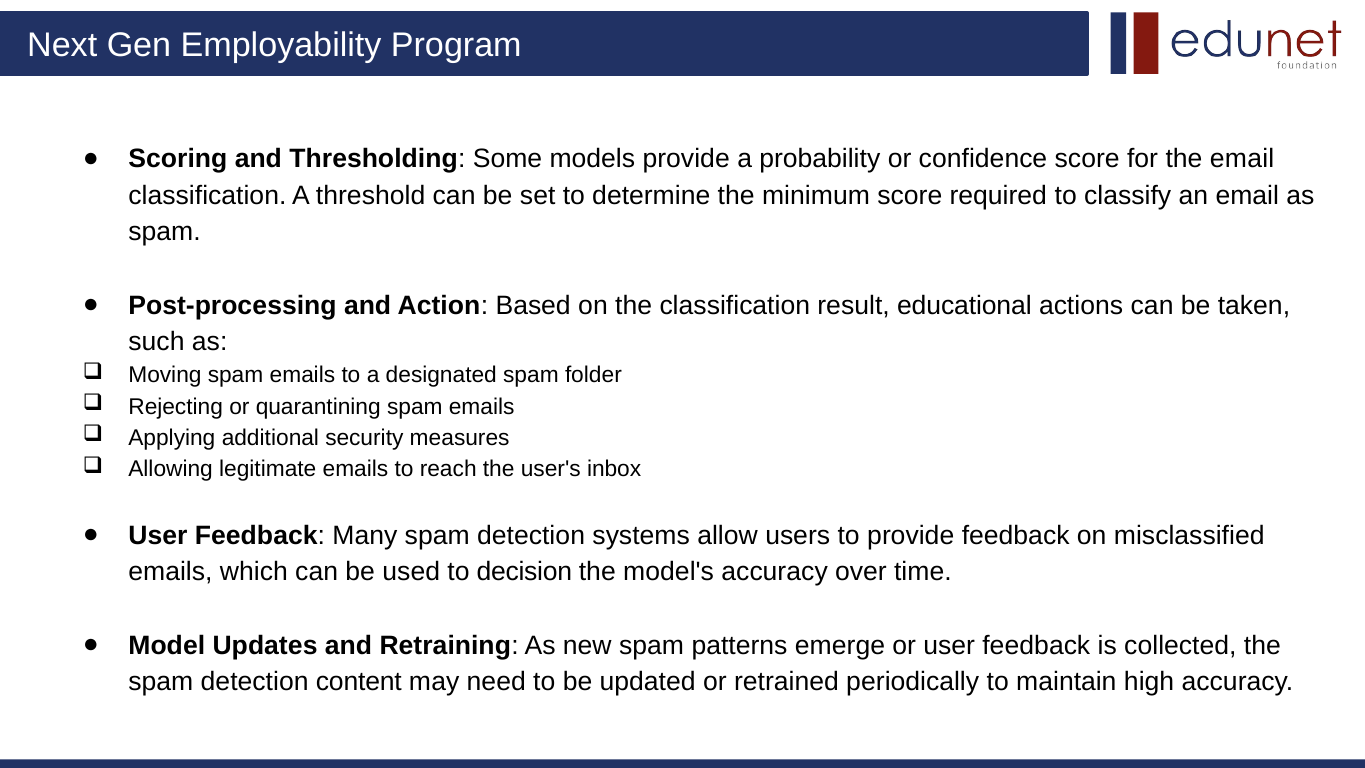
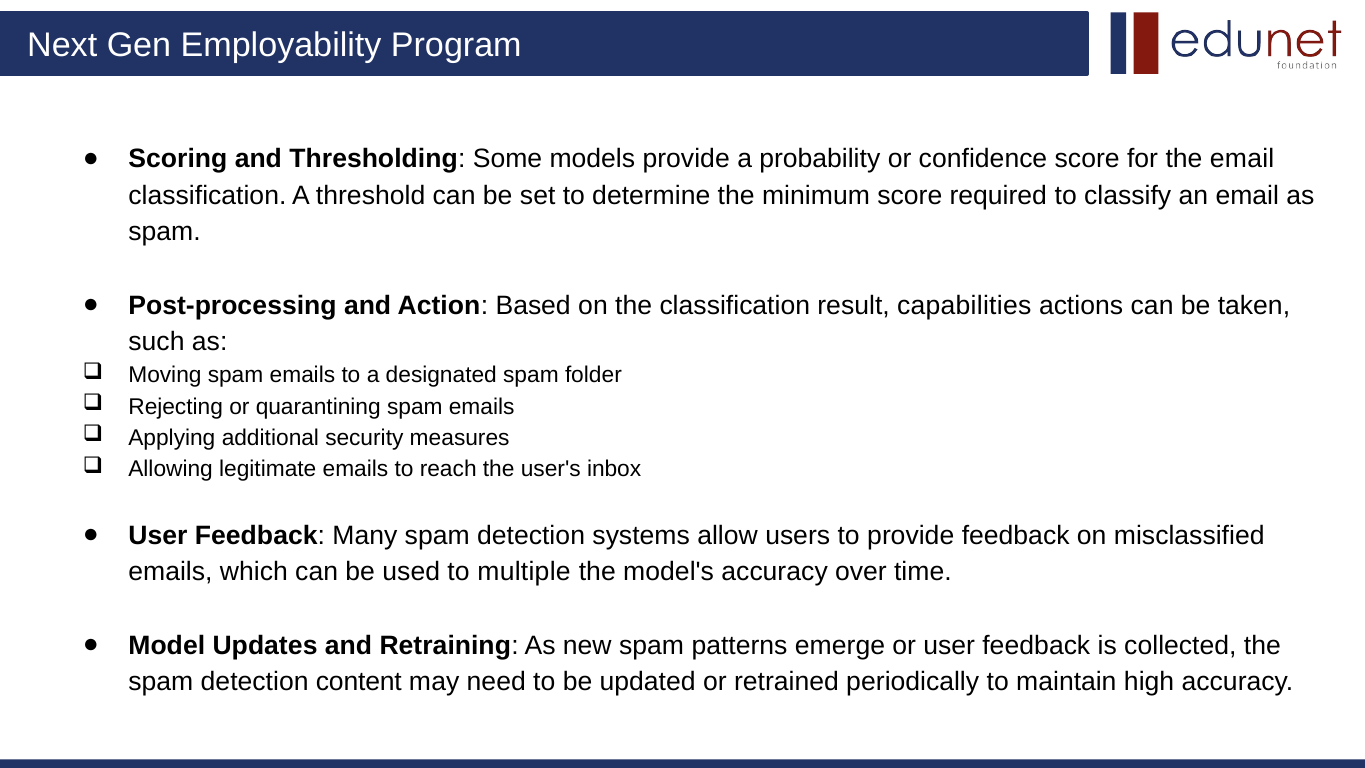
educational: educational -> capabilities (964, 305)
decision: decision -> multiple (524, 572)
